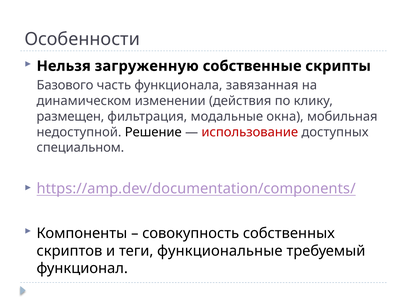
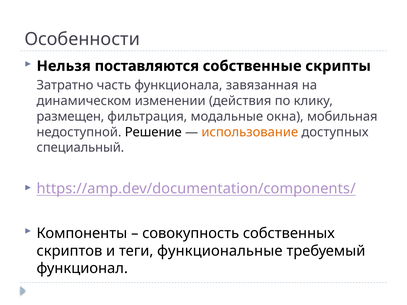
загруженную: загруженную -> поставляются (147, 66)
Базового: Базового -> Затратно (65, 85)
использование colour: red -> orange (250, 132)
специальном: специальном -> специальный (80, 148)
